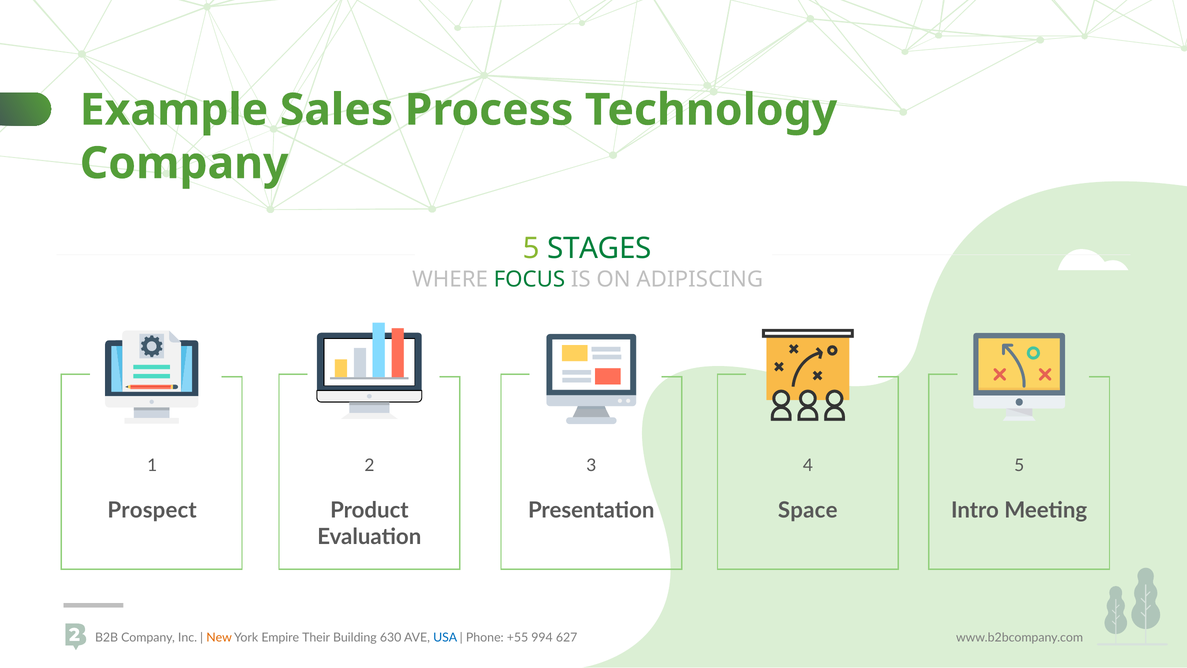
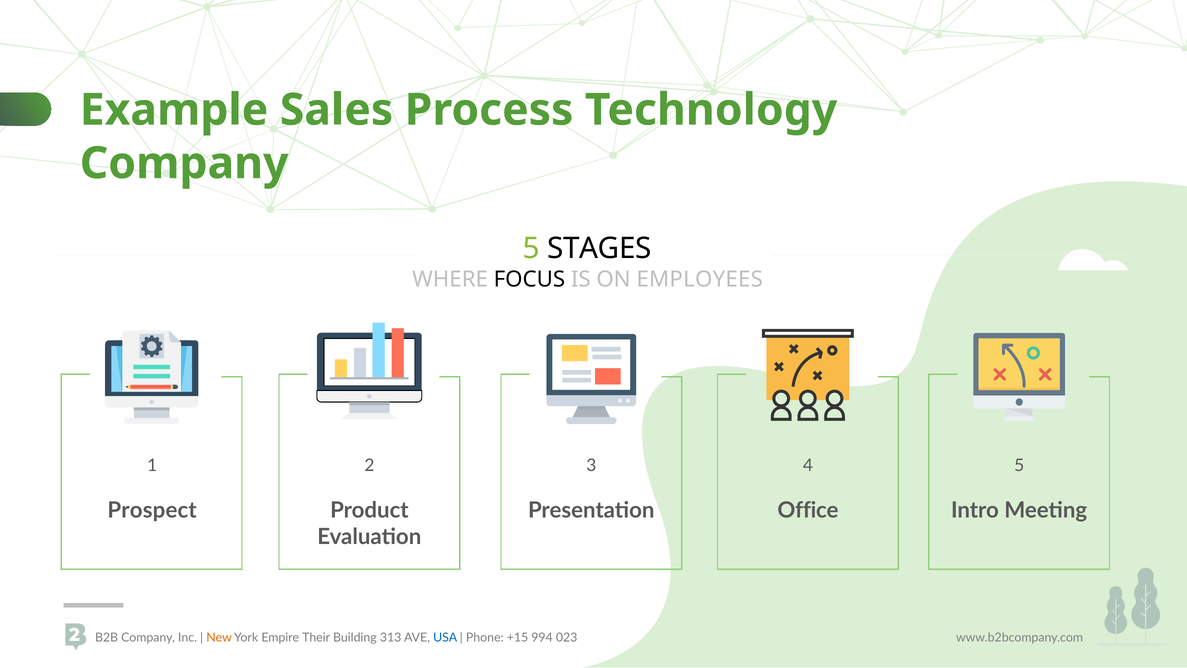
STAGES colour: green -> black (599, 249)
FOCUS colour: green -> black (529, 279)
ADIPISCING: ADIPISCING -> EMPLOYEES (700, 279)
Space: Space -> Office (808, 510)
630: 630 -> 313 (391, 637)
+55: +55 -> +15 (518, 637)
627: 627 -> 023 (567, 637)
